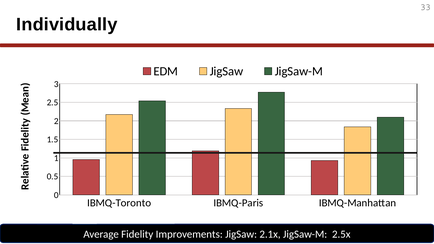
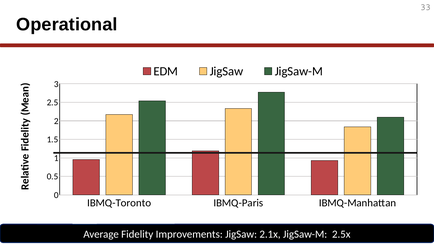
Individually: Individually -> Operational (67, 24)
